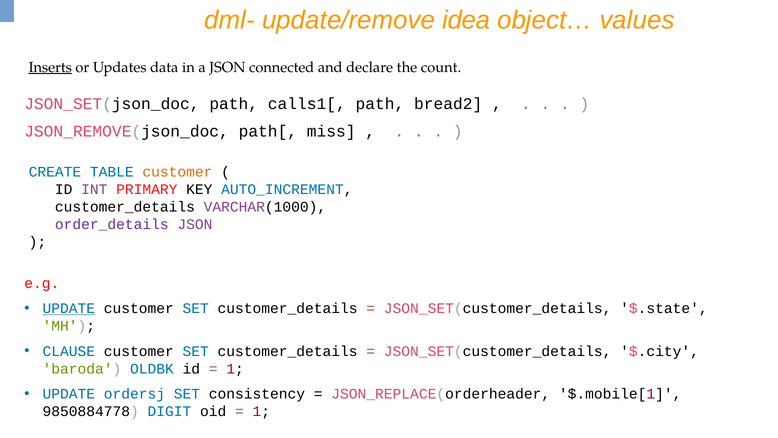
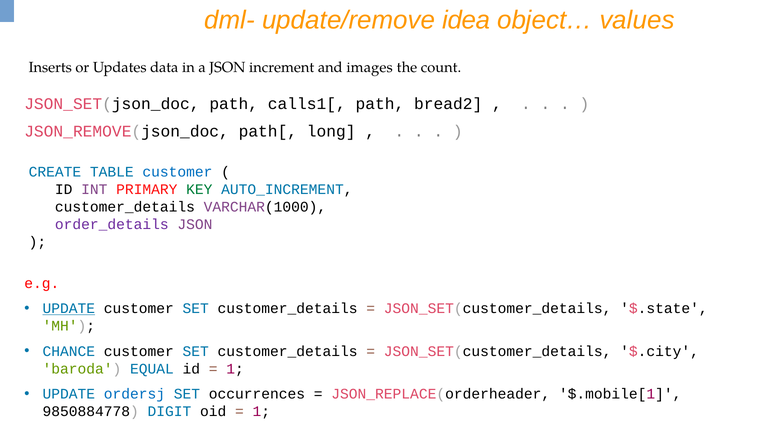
Inserts underline: present -> none (50, 67)
connected: connected -> increment (282, 67)
declare: declare -> images (370, 67)
miss: miss -> long (331, 131)
customer colour: orange -> blue (177, 172)
KEY colour: black -> green (199, 189)
CLAUSE: CLAUSE -> CHANCE (69, 351)
OLDBK: OLDBK -> EQUAL (152, 369)
consistency: consistency -> occurrences (257, 394)
